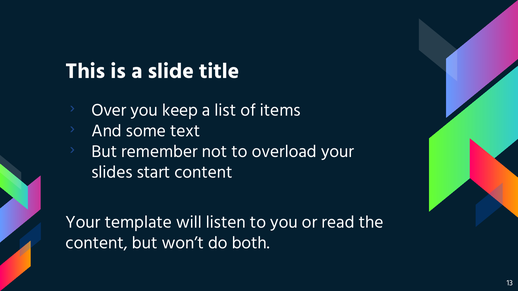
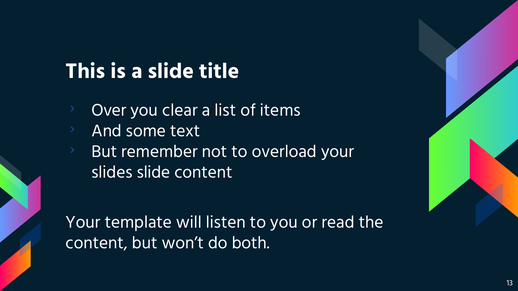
keep: keep -> clear (180, 110)
slides start: start -> slide (153, 172)
